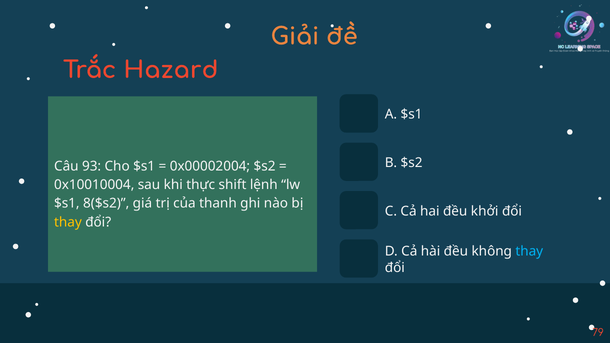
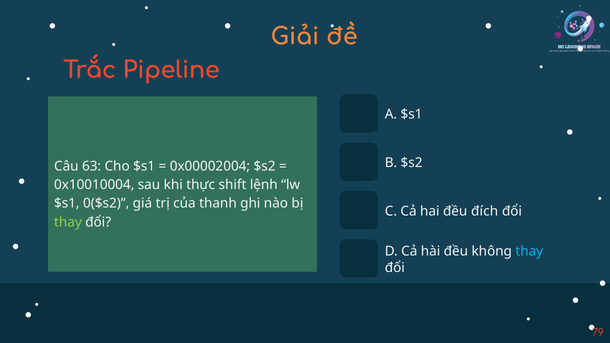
Hazard: Hazard -> Pipeline (171, 70)
93: 93 -> 63 (92, 166)
8($s2: 8($s2 -> 0($s2 (106, 204)
khởi: khởi -> đích (485, 211)
thay colour: yellow -> light green (68, 222)
